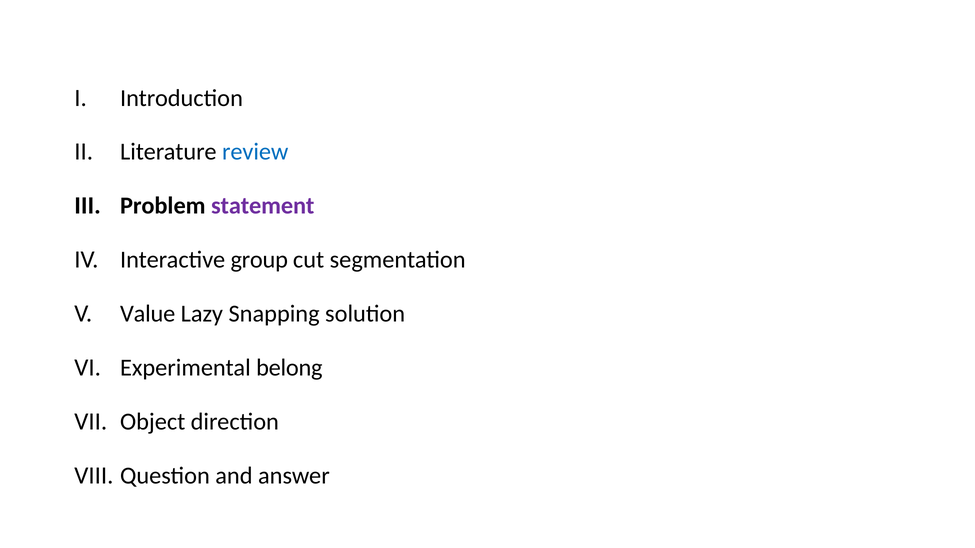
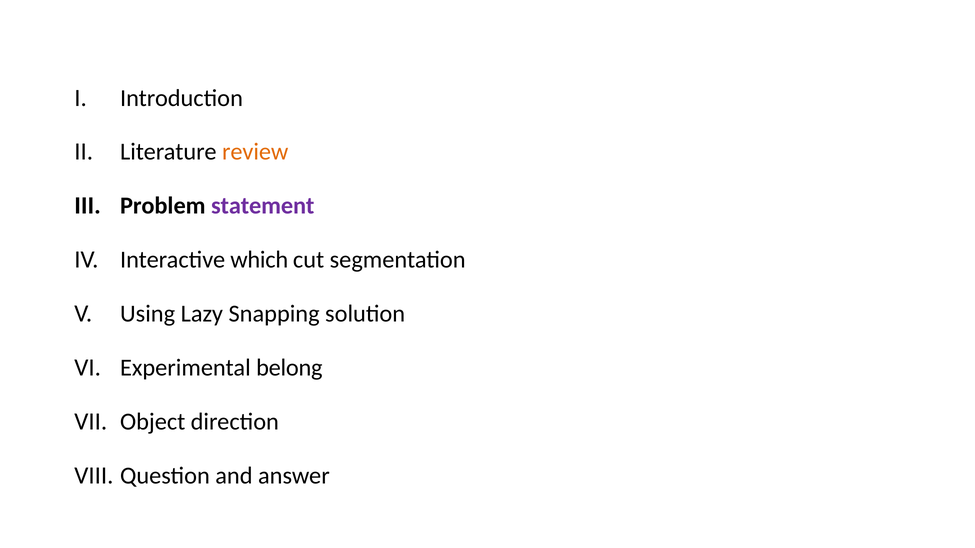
review colour: blue -> orange (255, 152)
group: group -> which (259, 260)
Value: Value -> Using (148, 314)
